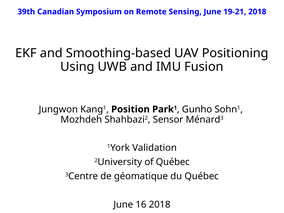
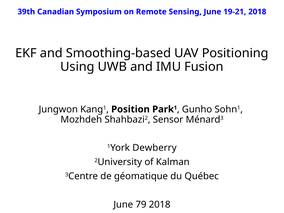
Validation: Validation -> Dewberry (154, 148)
of Québec: Québec -> Kalman (173, 162)
16: 16 -> 79 (141, 205)
